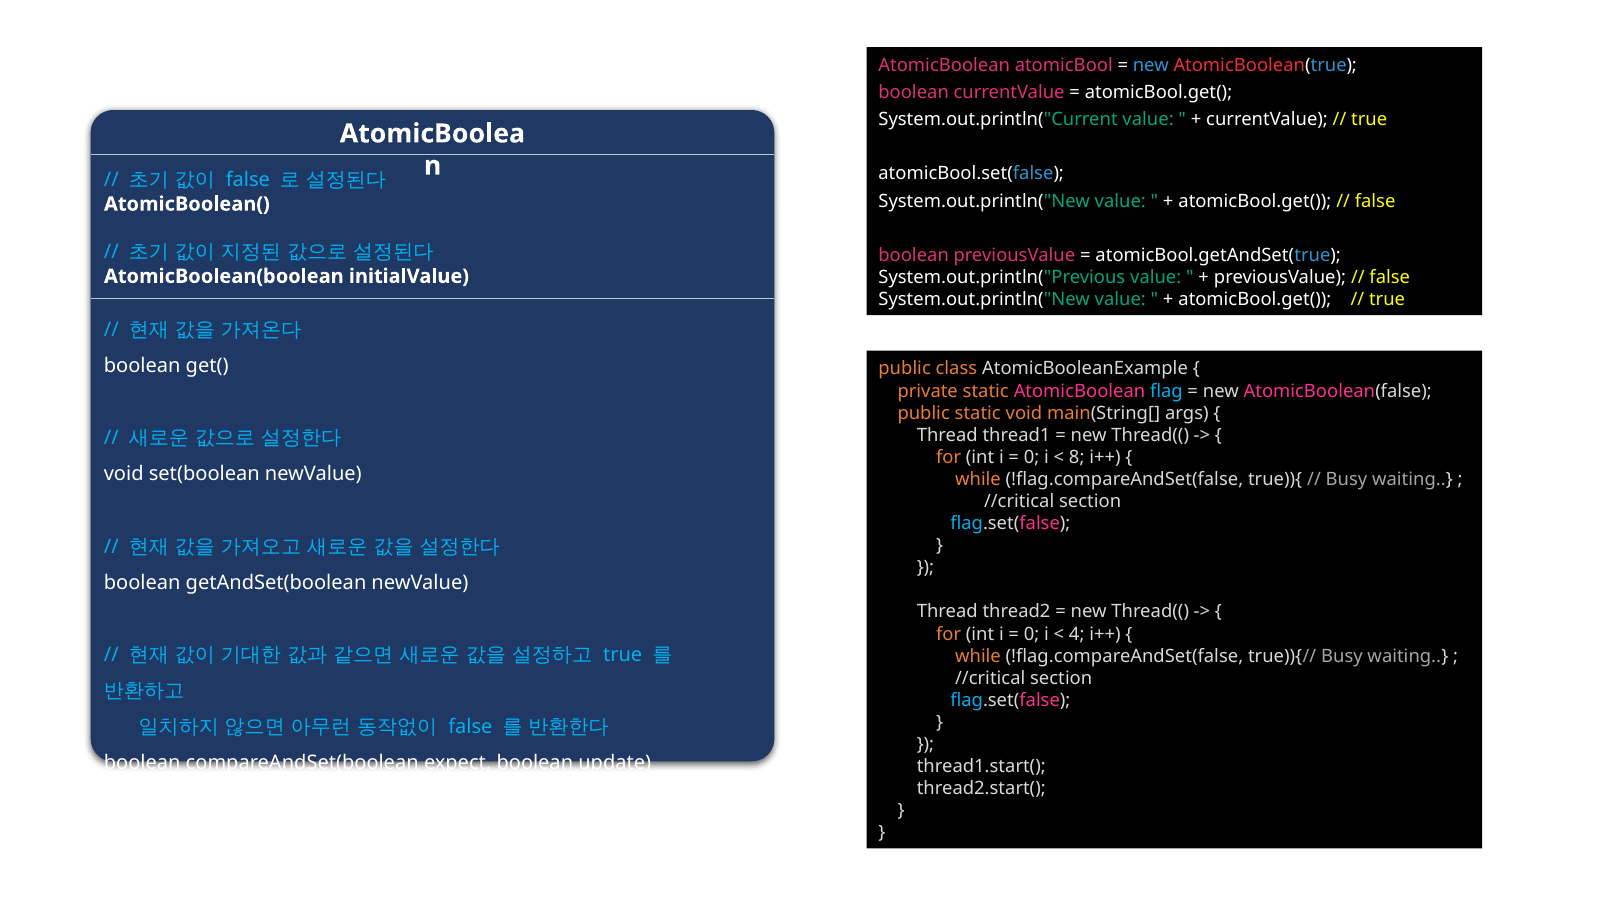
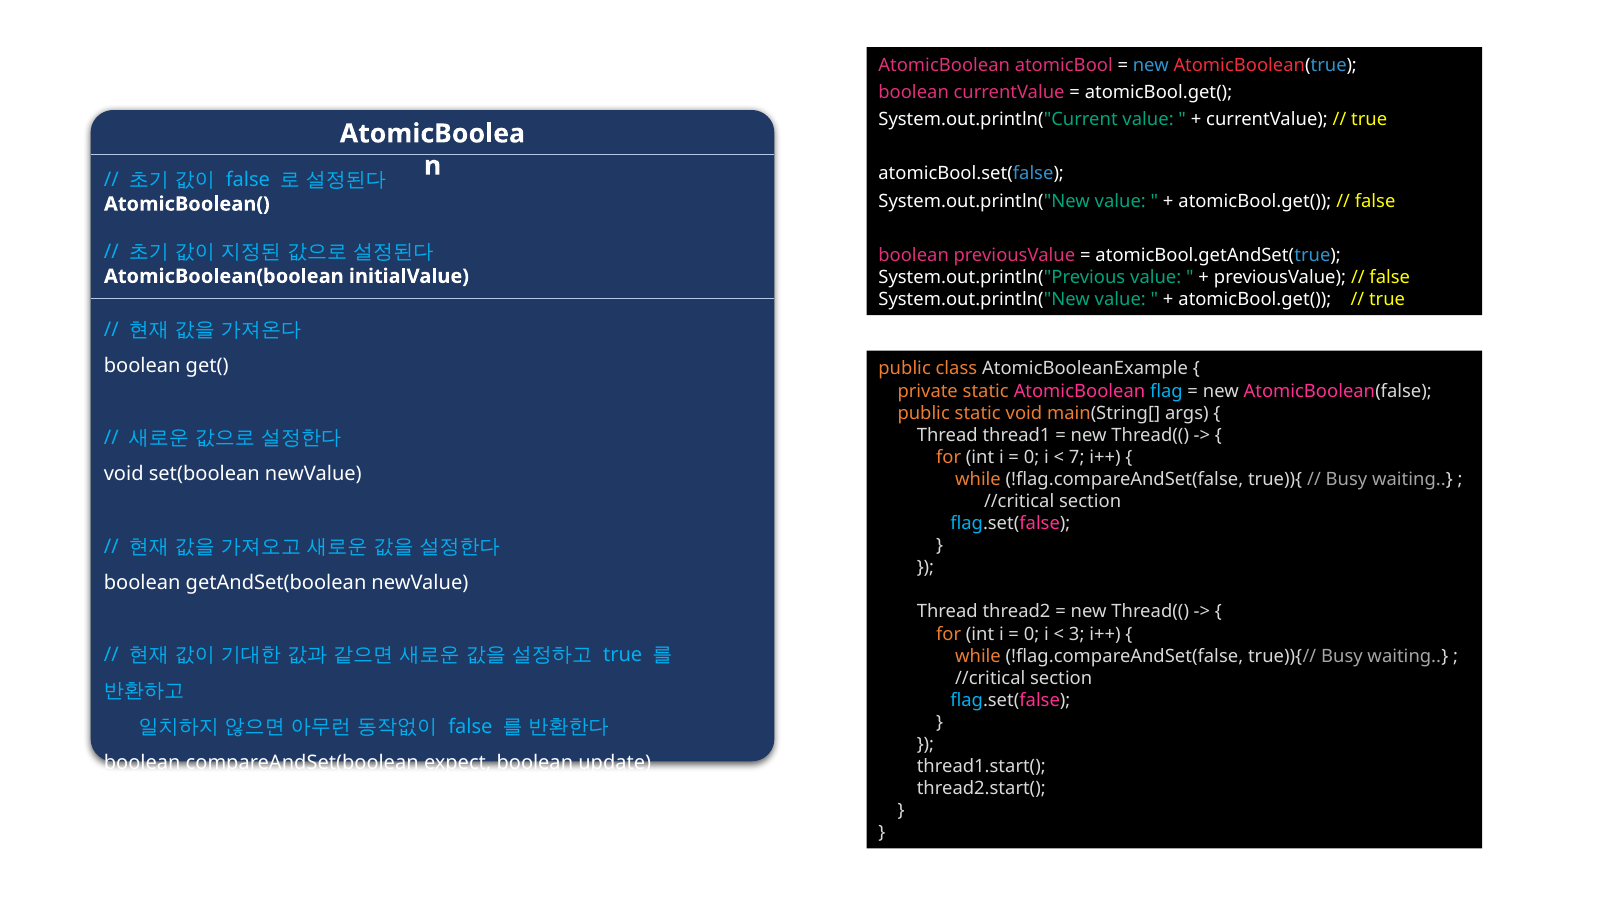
8: 8 -> 7 (1077, 457)
4: 4 -> 3 (1077, 634)
